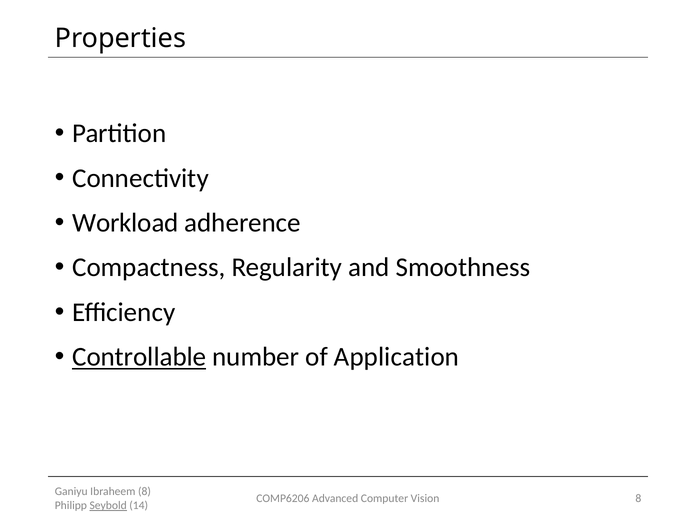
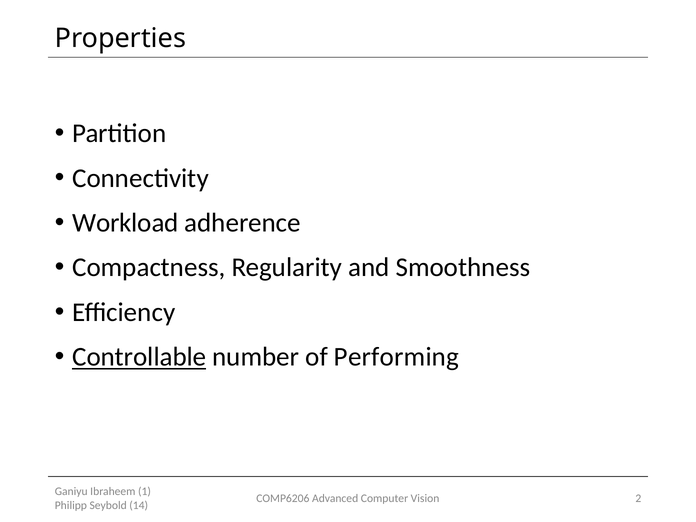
Application: Application -> Performing (396, 357)
Ibraheem 8: 8 -> 1 (145, 492)
Vision 8: 8 -> 2 (638, 498)
Seybold underline: present -> none (108, 505)
